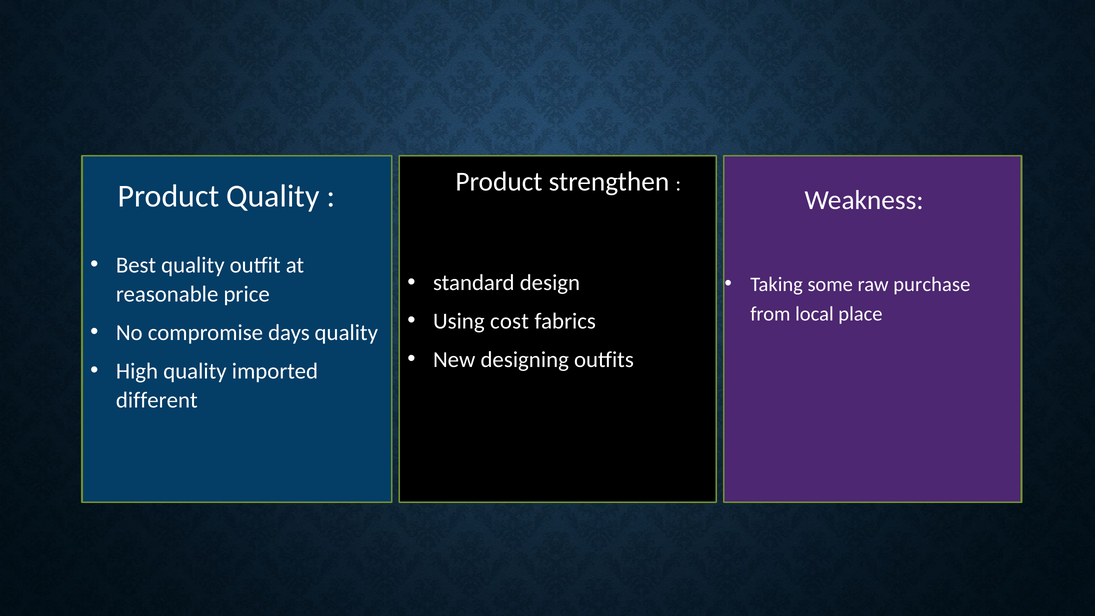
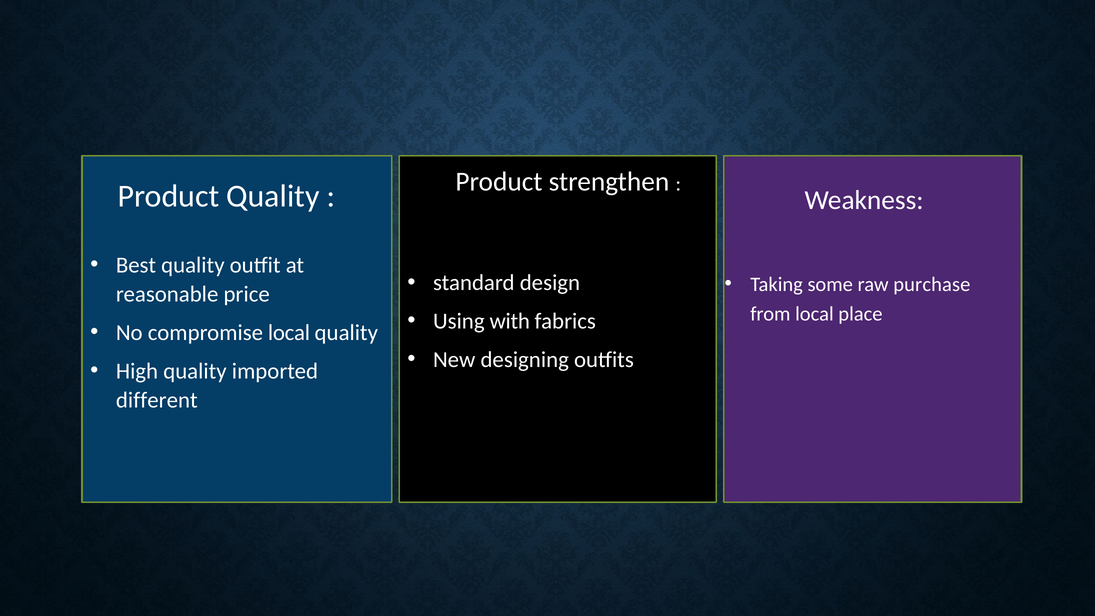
cost: cost -> with (510, 321)
compromise days: days -> local (289, 333)
